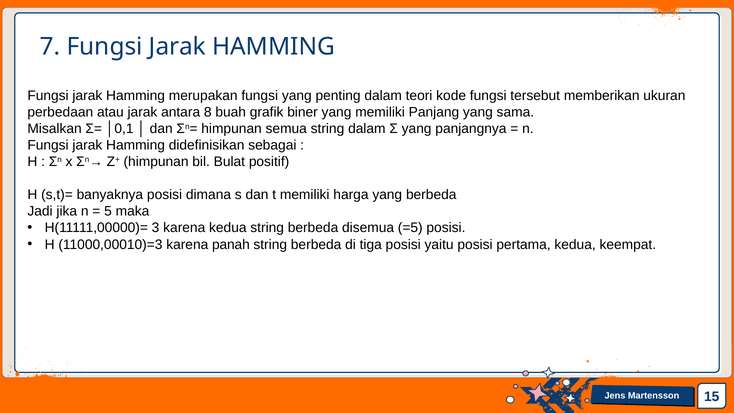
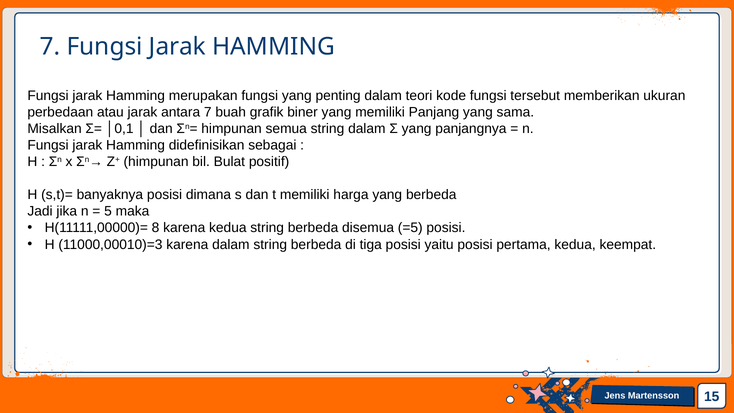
antara 8: 8 -> 7 (208, 112)
3: 3 -> 8 (156, 228)
karena panah: panah -> dalam (231, 244)
